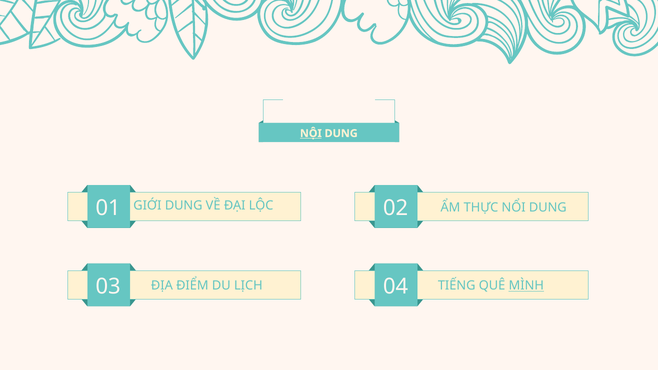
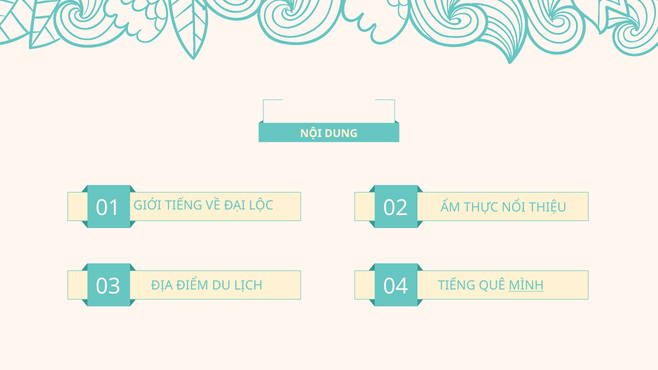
NỘI underline: present -> none (311, 133)
NỔI DUNG: DUNG -> THIỆU (548, 207)
GIỚI DUNG: DUNG -> TIẾNG (184, 206)
